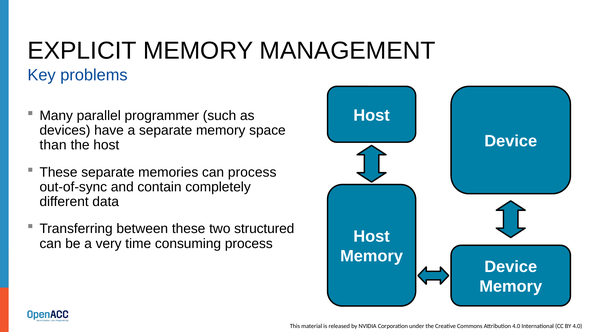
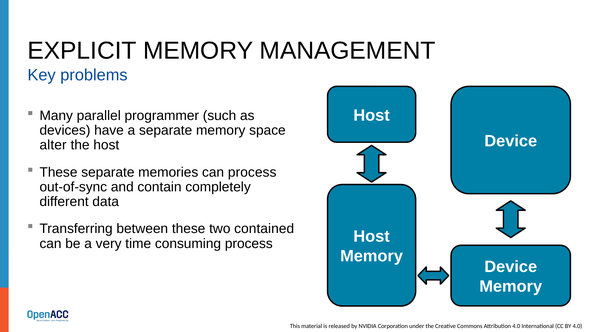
than: than -> alter (53, 145)
structured: structured -> contained (264, 229)
